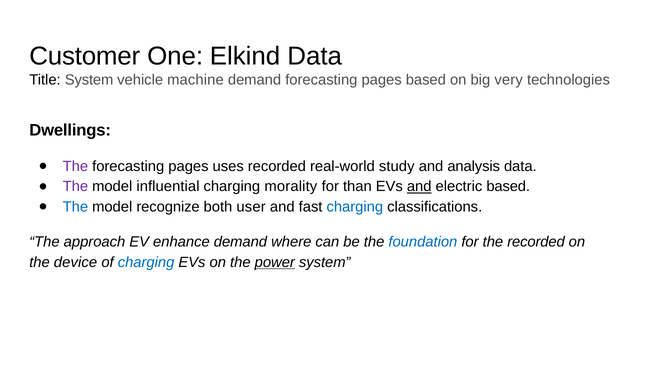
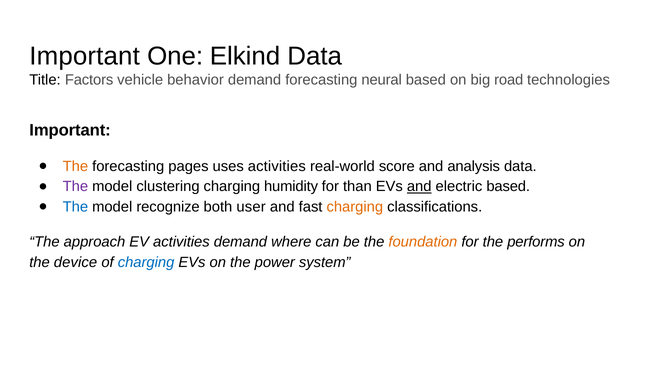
Customer: Customer -> Important (85, 56)
Title System: System -> Factors (89, 80)
machine: machine -> behavior (195, 80)
demand forecasting pages: pages -> neural (382, 80)
very: very -> road (509, 80)
Dwellings: Dwellings -> Important (70, 130)
The colour: purple -> orange (75, 166)
uses recorded: recorded -> activities (277, 166)
study: study -> score (397, 166)
influential: influential -> clustering (168, 187)
morality: morality -> humidity (291, 187)
charging colour: blue -> orange (355, 207)
EV enhance: enhance -> activities (181, 242)
foundation colour: blue -> orange (423, 242)
the recorded: recorded -> performs (536, 242)
power underline: present -> none (275, 263)
